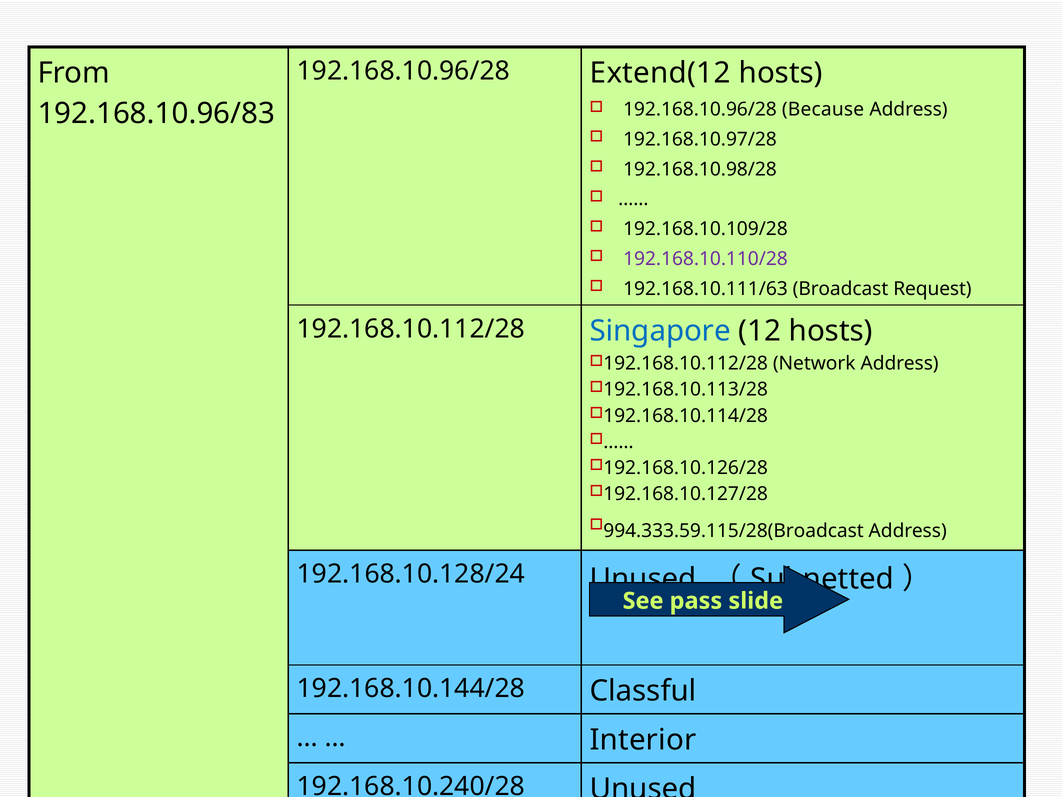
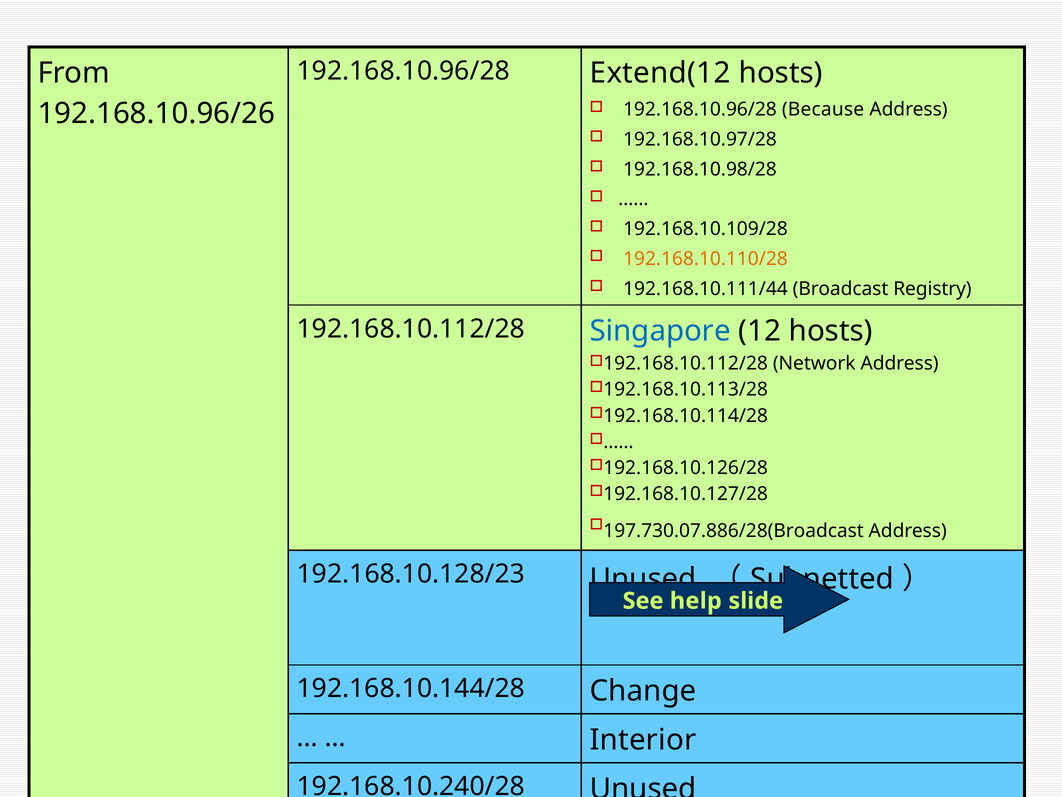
192.168.10.96/83: 192.168.10.96/83 -> 192.168.10.96/26 (156, 114)
192.168.10.110/28 colour: purple -> orange (705, 259)
192.168.10.111/63: 192.168.10.111/63 -> 192.168.10.111/44 (705, 289)
Request: Request -> Registry (932, 289)
994.333.59.115/28(Broadcast: 994.333.59.115/28(Broadcast -> 197.730.07.886/28(Broadcast (734, 531)
192.168.10.128/24: 192.168.10.128/24 -> 192.168.10.128/23 (411, 574)
pass: pass -> help (696, 601)
Classful: Classful -> Change (643, 691)
